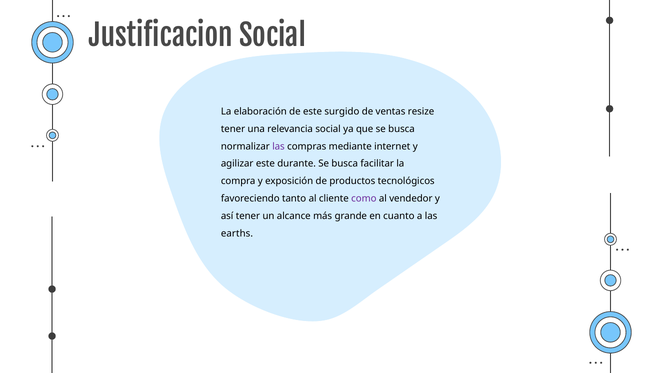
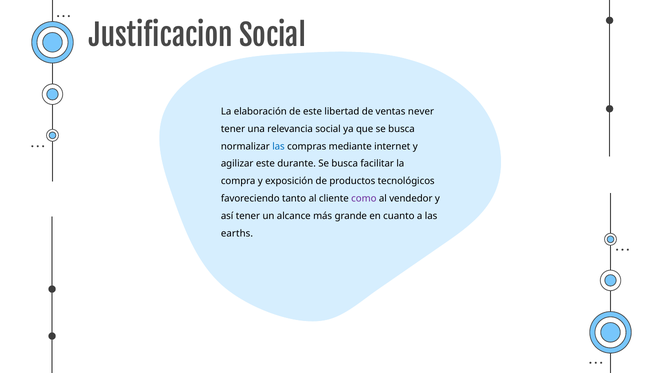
surgido: surgido -> libertad (342, 112)
resize: resize -> never (421, 112)
las colour: purple -> blue (278, 146)
